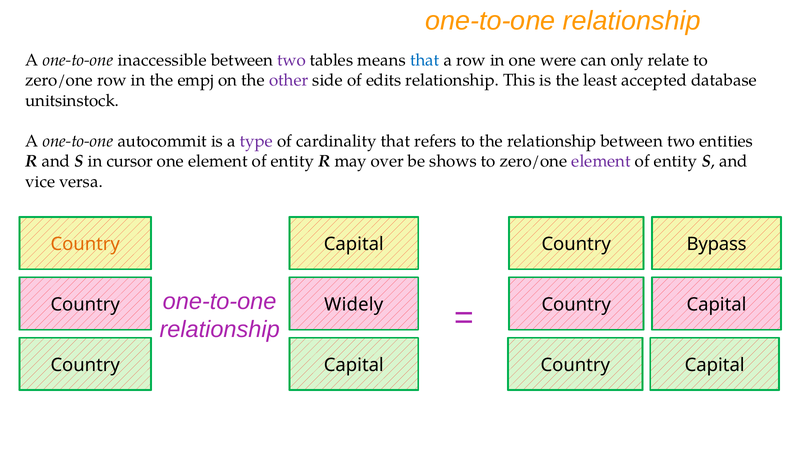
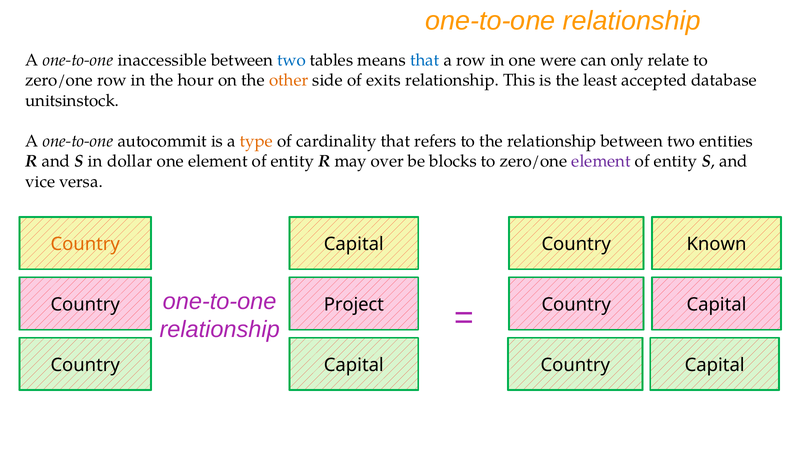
two colour: purple -> blue (292, 60)
empj: empj -> hour (196, 80)
other colour: purple -> orange (289, 80)
edits: edits -> exits (384, 80)
type colour: purple -> orange (256, 141)
cursor: cursor -> dollar (130, 162)
shows: shows -> blocks (453, 162)
Bypass: Bypass -> Known (716, 245)
Widely: Widely -> Project (354, 305)
